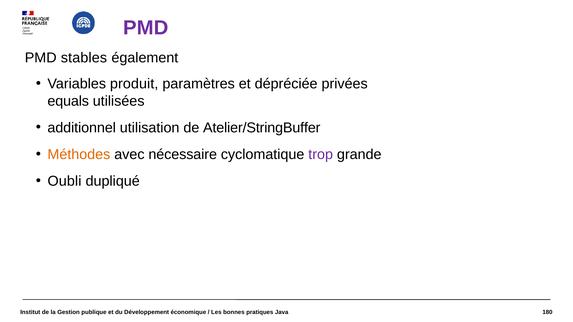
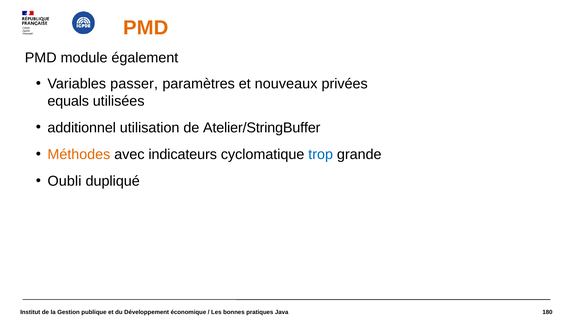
PMD colour: purple -> orange (146, 28)
stables: stables -> module (84, 58)
produit: produit -> passer (134, 84)
dépréciée: dépréciée -> nouveaux (286, 84)
nécessaire: nécessaire -> indicateurs (183, 155)
trop colour: purple -> blue (321, 155)
